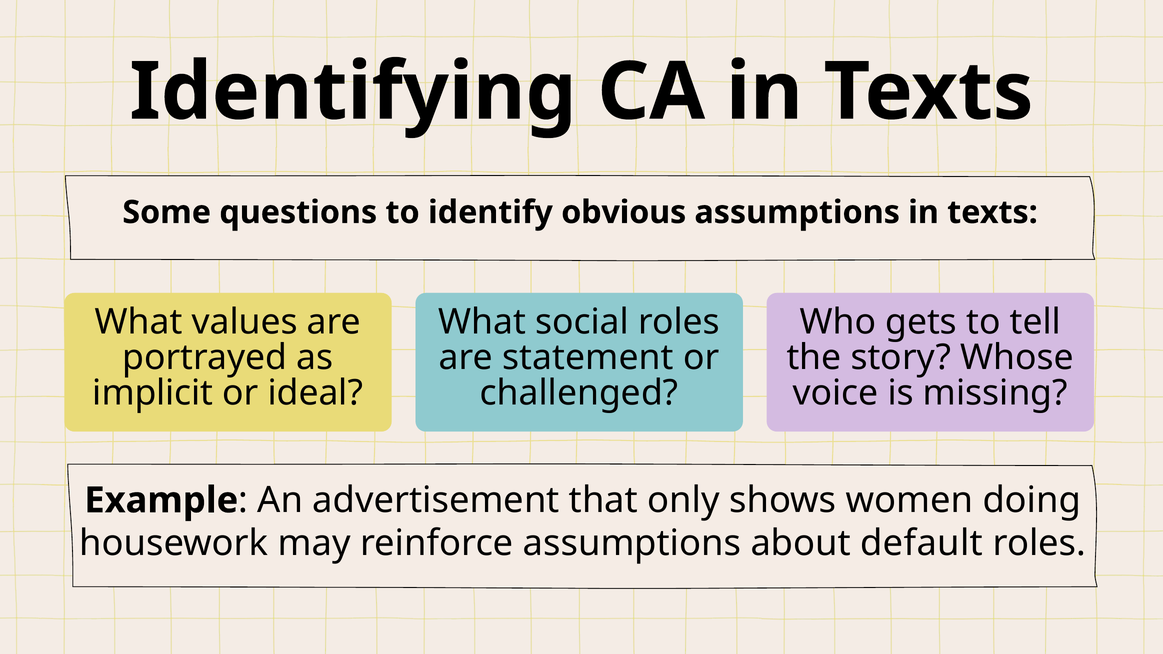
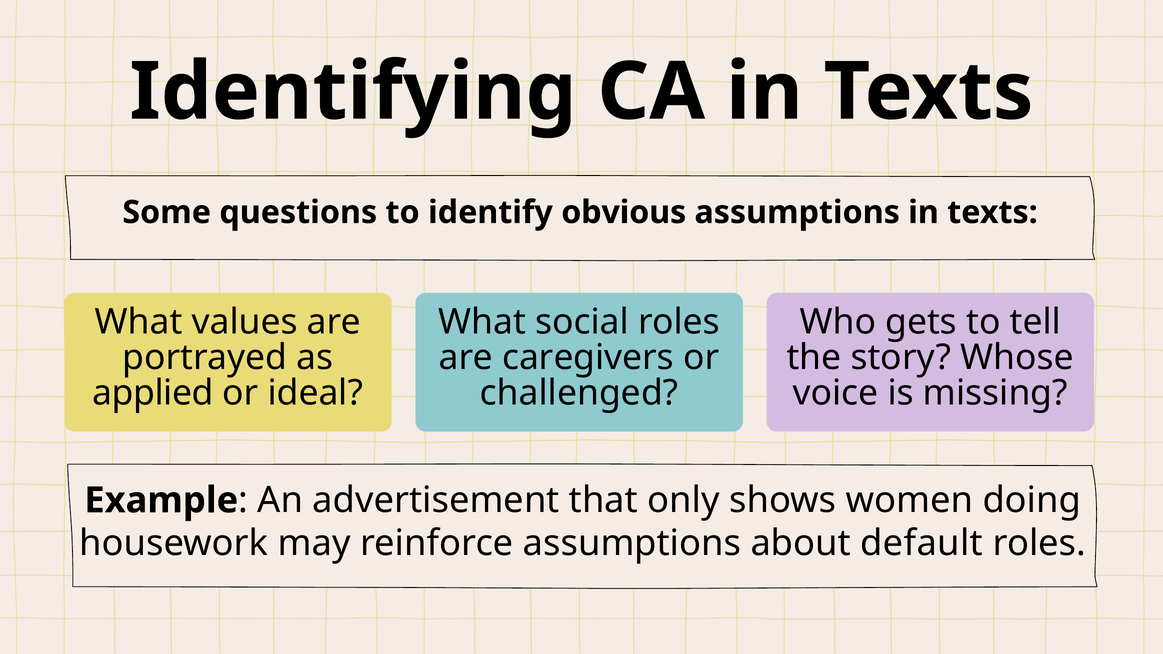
statement: statement -> caregivers (588, 358)
implicit: implicit -> applied (153, 393)
